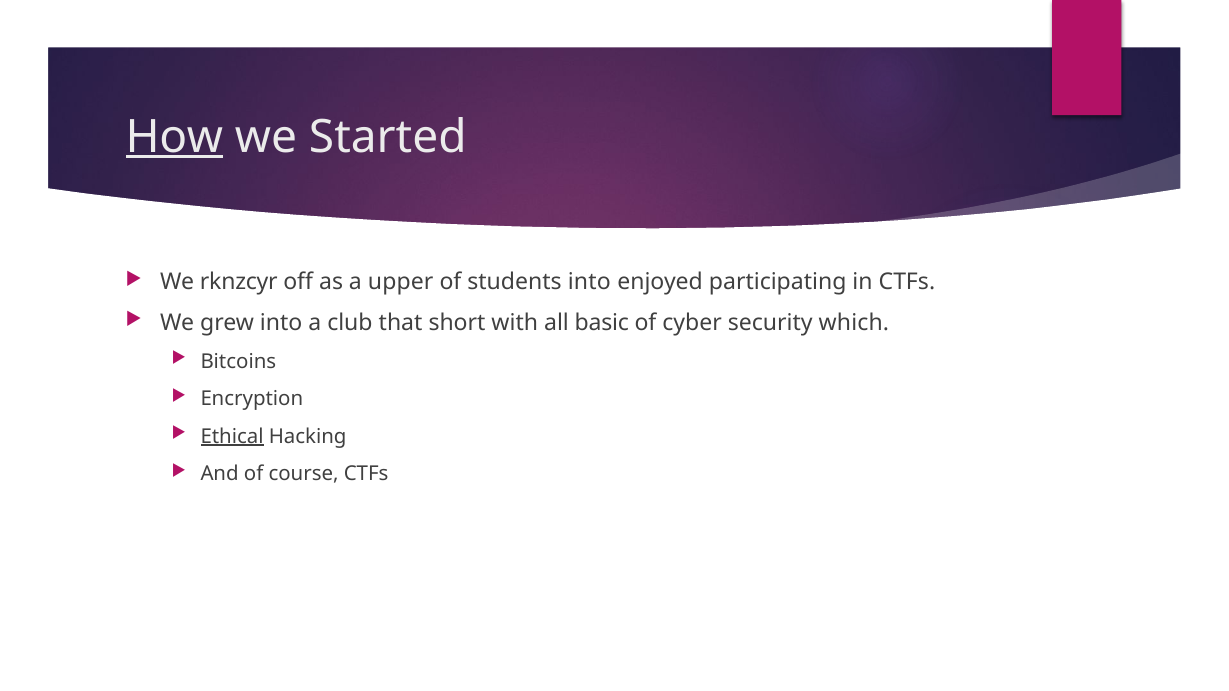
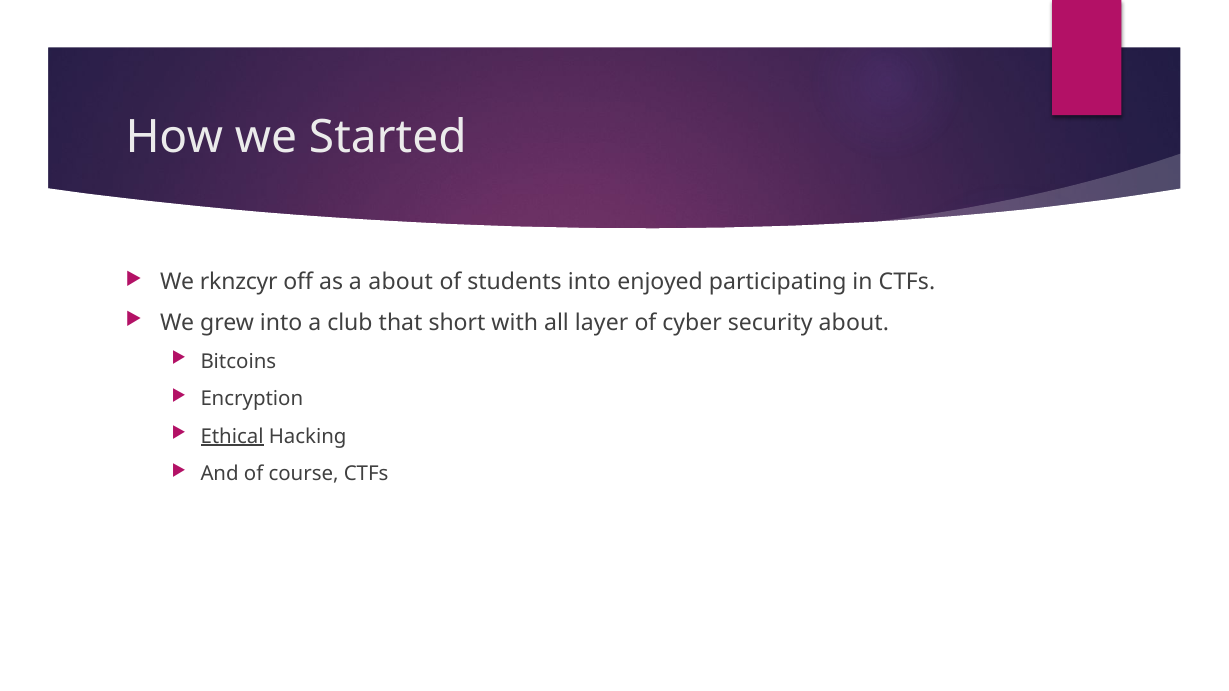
How underline: present -> none (174, 137)
a upper: upper -> about (401, 282)
basic: basic -> layer (602, 323)
security which: which -> about (854, 323)
